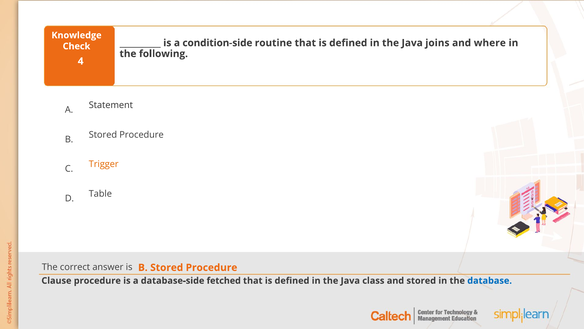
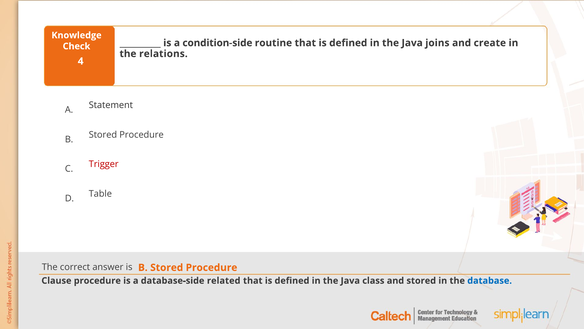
where: where -> create (490, 43)
following: following -> relations (163, 54)
Trigger colour: orange -> red (104, 164)
fetched: fetched -> related (224, 280)
